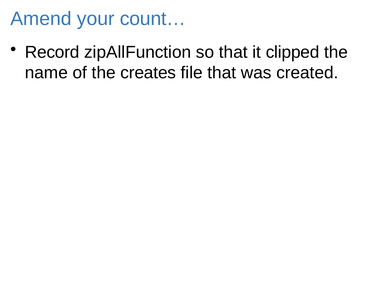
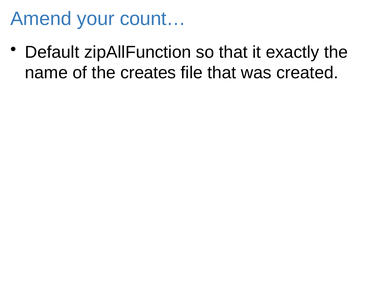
Record: Record -> Default (52, 52)
clipped: clipped -> exactly (293, 52)
